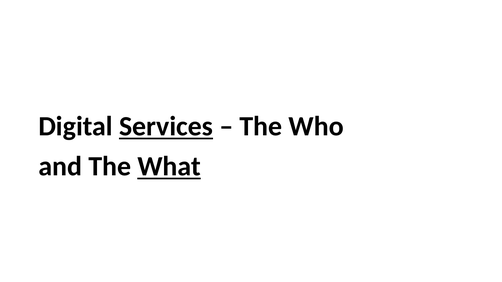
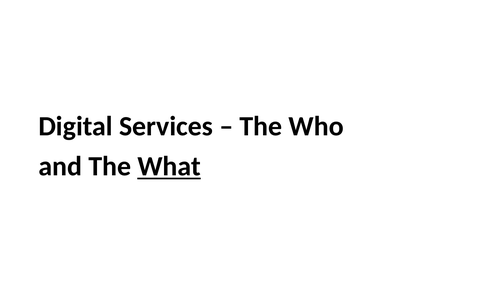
Services underline: present -> none (166, 127)
